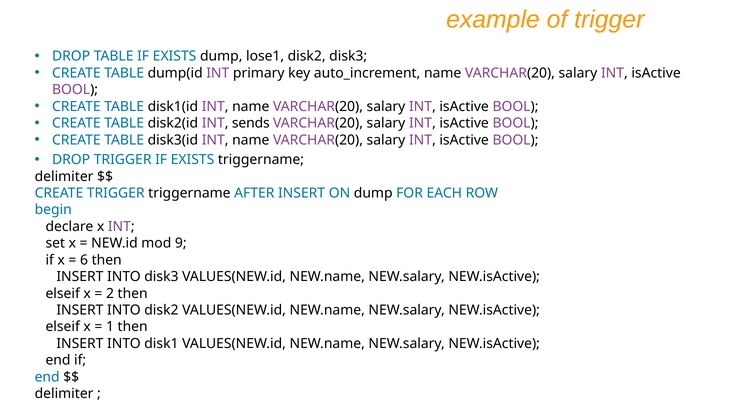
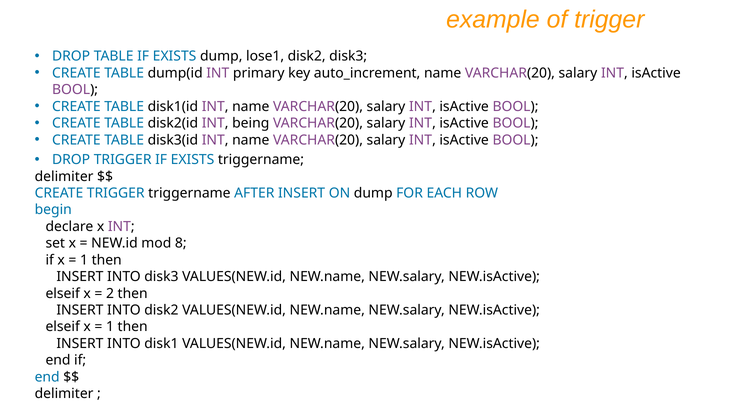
sends: sends -> being (251, 123)
9: 9 -> 8 (181, 243)
6: 6 -> 1 (84, 260)
